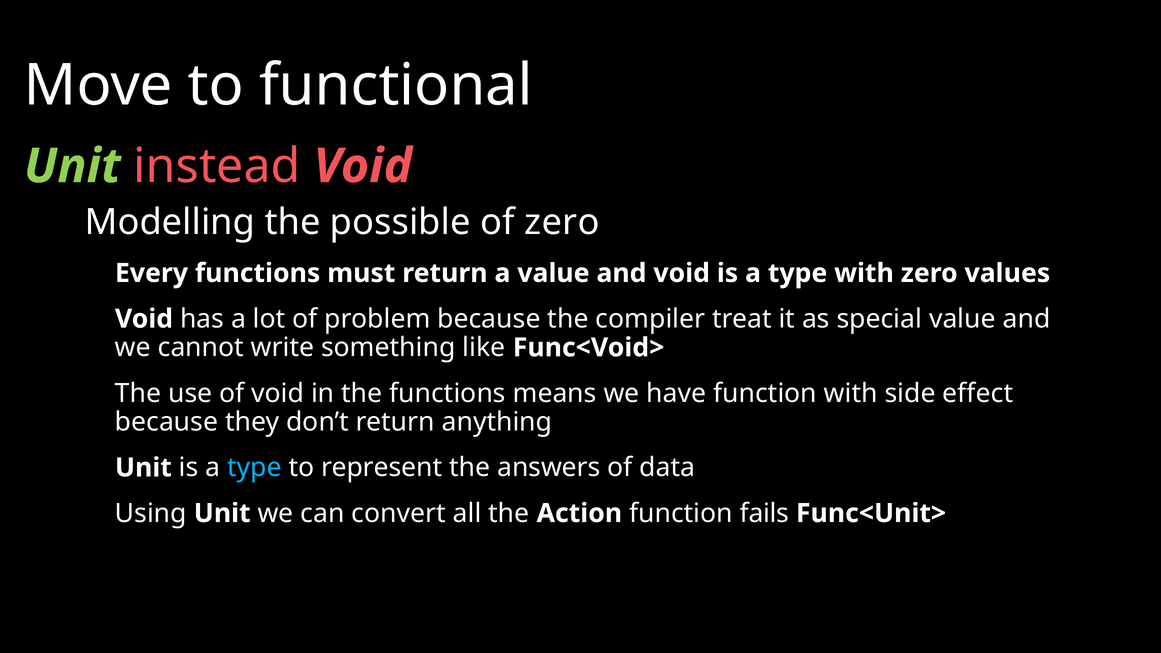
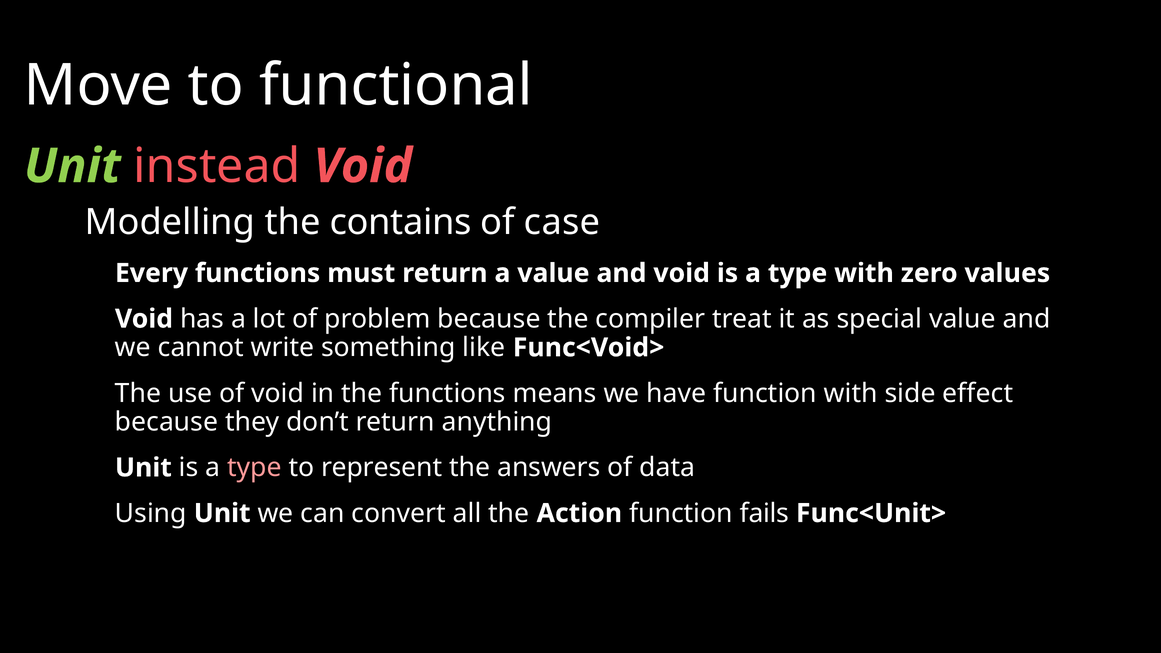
possible: possible -> contains (401, 222)
of zero: zero -> case (562, 222)
type colour: light blue -> pink (254, 468)
